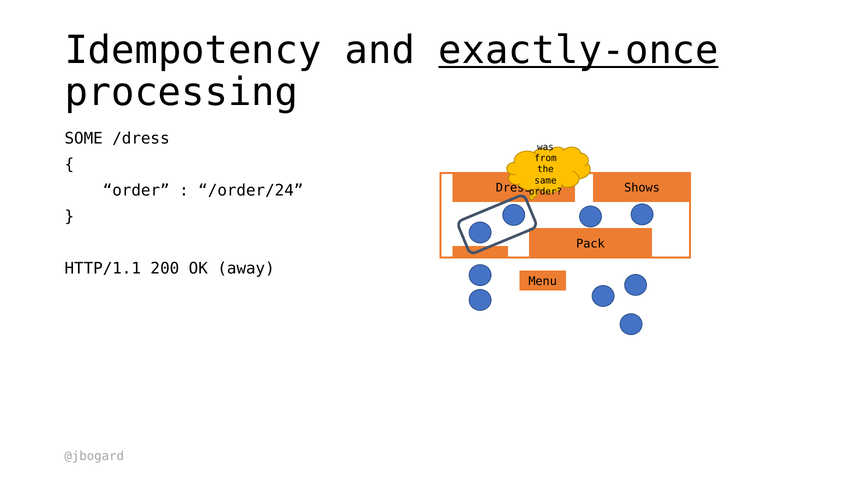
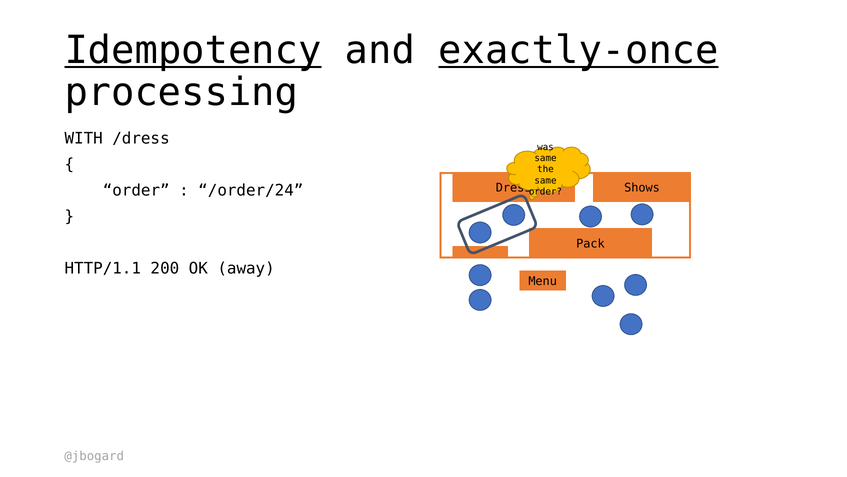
Idempotency underline: none -> present (193, 50)
SOME: SOME -> WITH (84, 138)
from: from -> same (546, 158)
